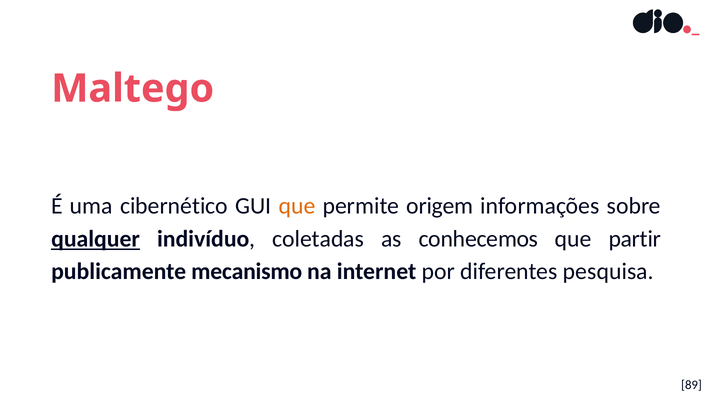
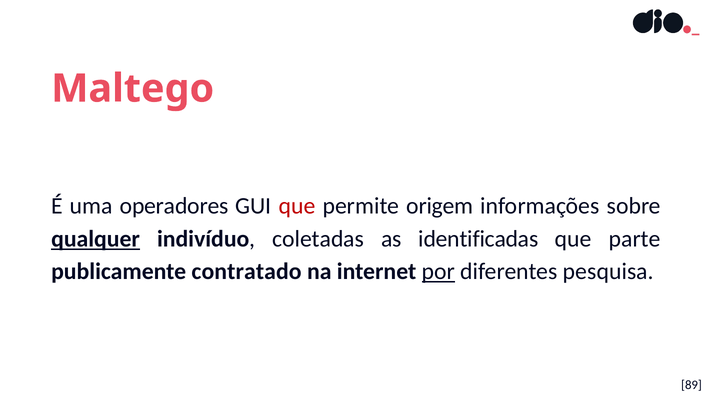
cibernético: cibernético -> operadores (174, 206)
que colour: orange -> red (297, 206)
conhecemos: conhecemos -> identificadas (478, 239)
partir: partir -> parte (635, 239)
mecanismo: mecanismo -> contratado (247, 272)
por underline: none -> present (438, 272)
